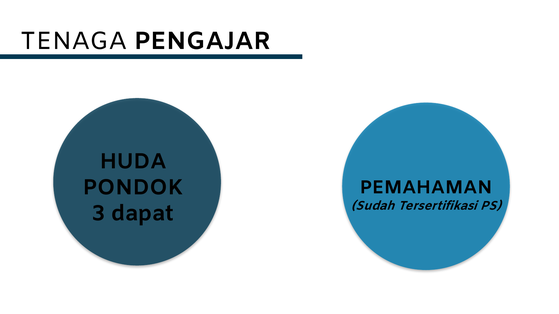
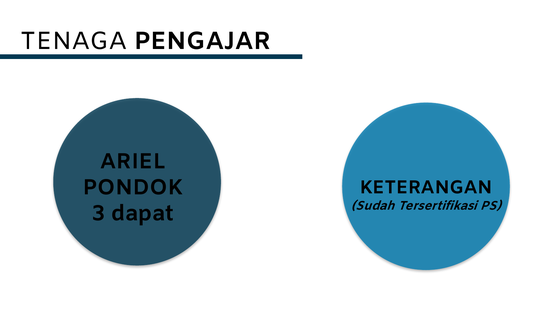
HUDA: HUDA -> ARIEL (133, 162)
PEMAHAMAN: PEMAHAMAN -> KETERANGAN (426, 188)
